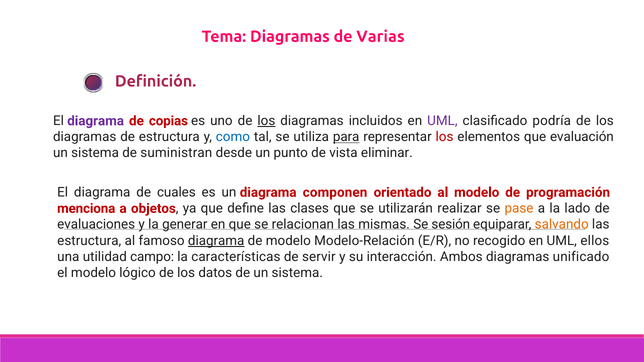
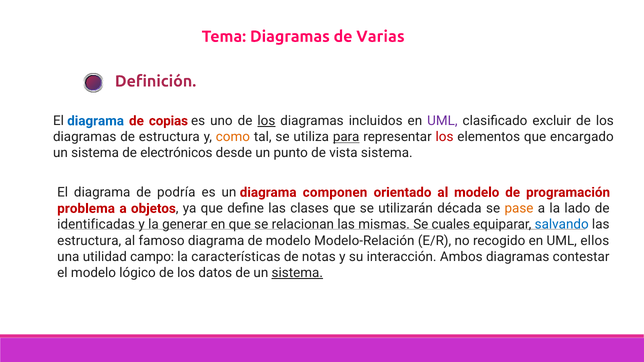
diagrama colour: purple -> blue (96, 121)
podría: podría -> excluir (552, 121)
como colour: blue -> orange (233, 137)
evaluación: evaluación -> encargado (582, 137)
suministran: suministran -> electrónicos (176, 153)
vista eliminar: eliminar -> sistema (387, 153)
cuales: cuales -> podría (176, 192)
menciona: menciona -> problema (86, 209)
realizar: realizar -> década (459, 209)
evaluaciones: evaluaciones -> identificadas (96, 225)
sesión: sesión -> cuales (451, 225)
salvando colour: orange -> blue (562, 225)
diagrama underline: present -> none (216, 241)
servir: servir -> notas (319, 257)
unificado: unificado -> contestar (581, 257)
sistema underline: none -> present (297, 273)
